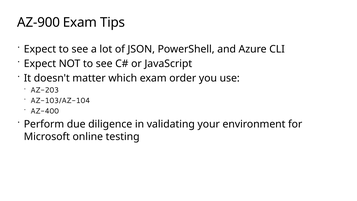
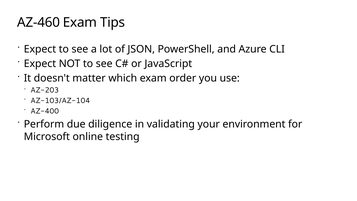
AZ-900: AZ-900 -> AZ-460 (39, 22)
